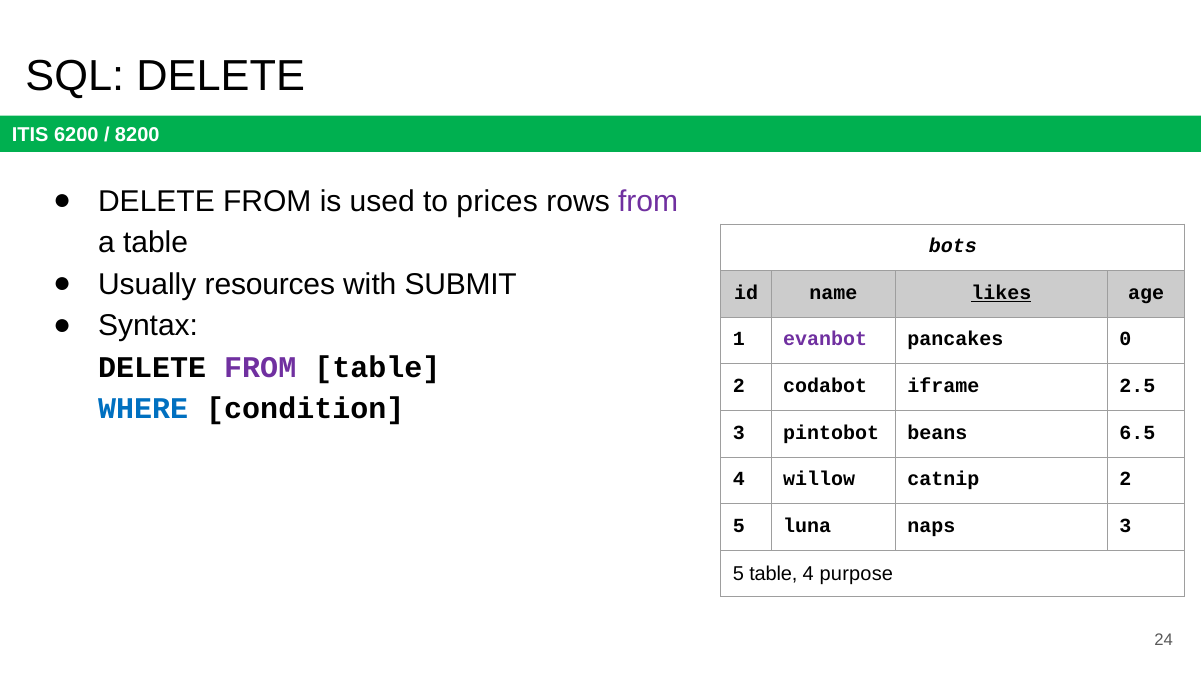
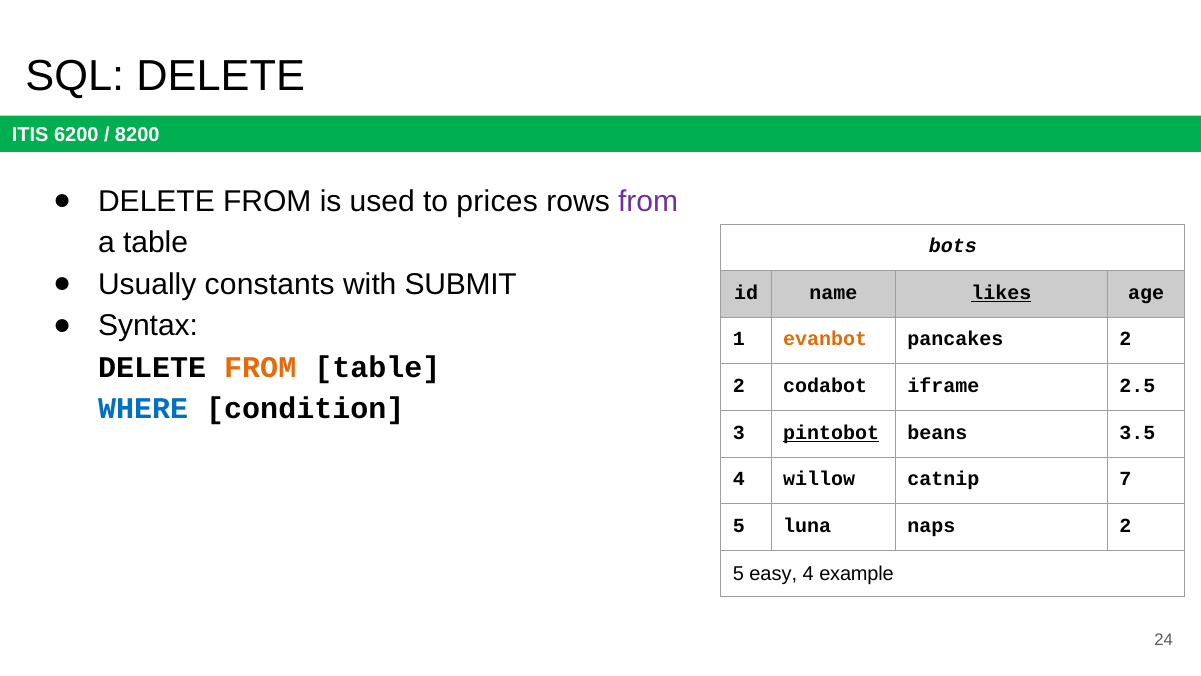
resources: resources -> constants (270, 284)
evanbot colour: purple -> orange (825, 339)
pancakes 0: 0 -> 2 (1125, 339)
FROM colour: purple -> orange (260, 367)
pintobot underline: none -> present (831, 432)
6.5: 6.5 -> 3.5 (1137, 432)
catnip 2: 2 -> 7 (1125, 479)
naps 3: 3 -> 2 (1125, 525)
5 table: table -> easy (773, 574)
purpose: purpose -> example (857, 574)
